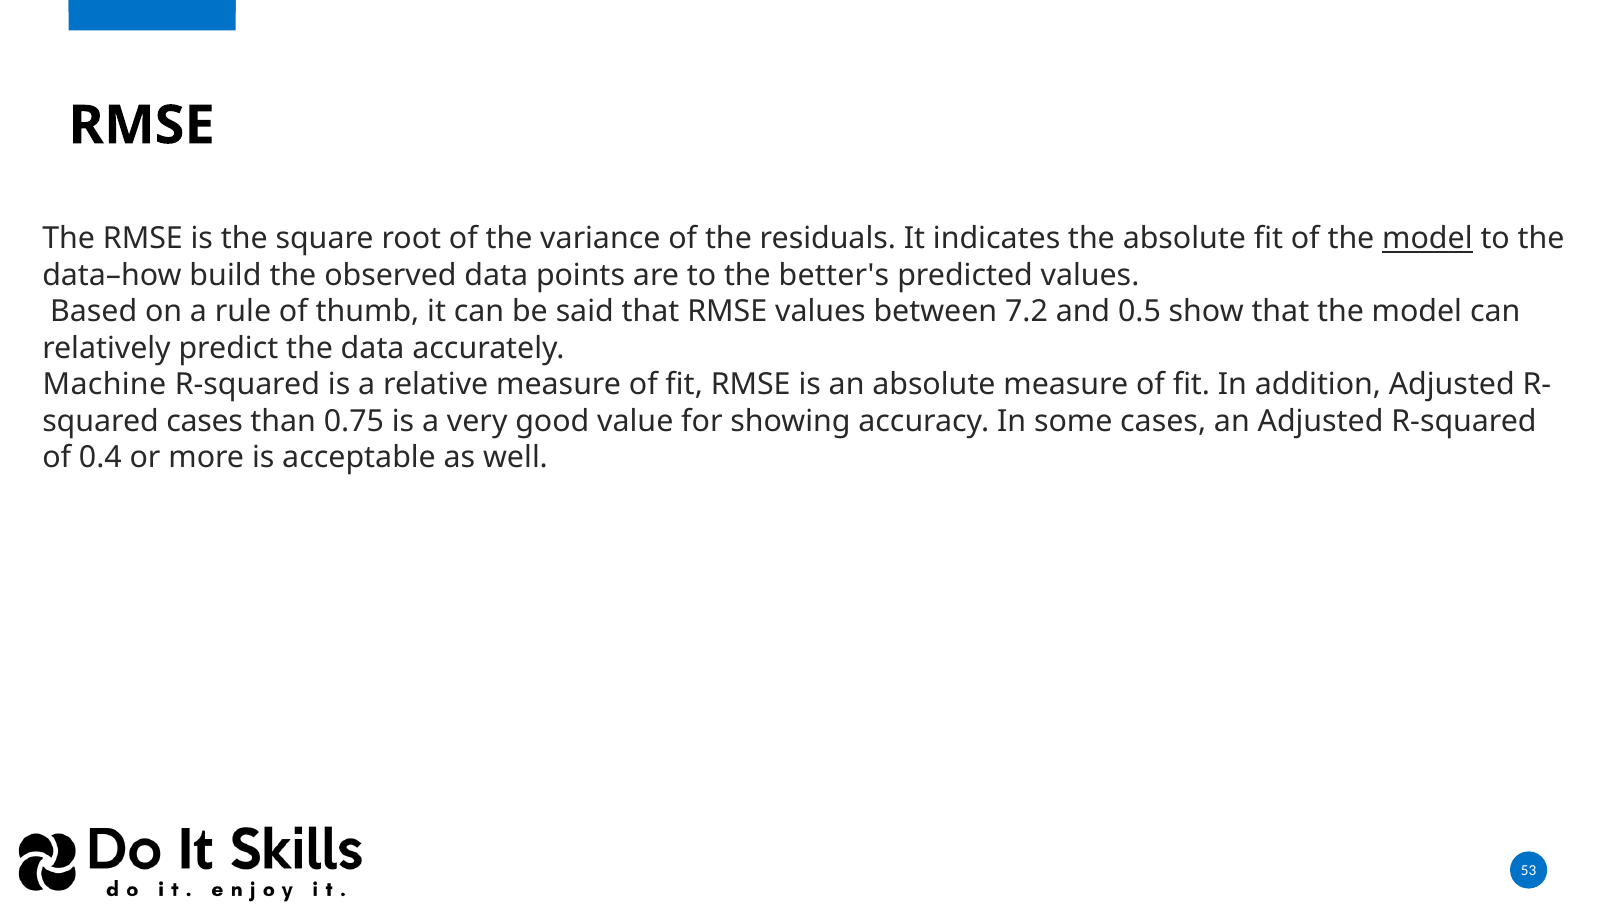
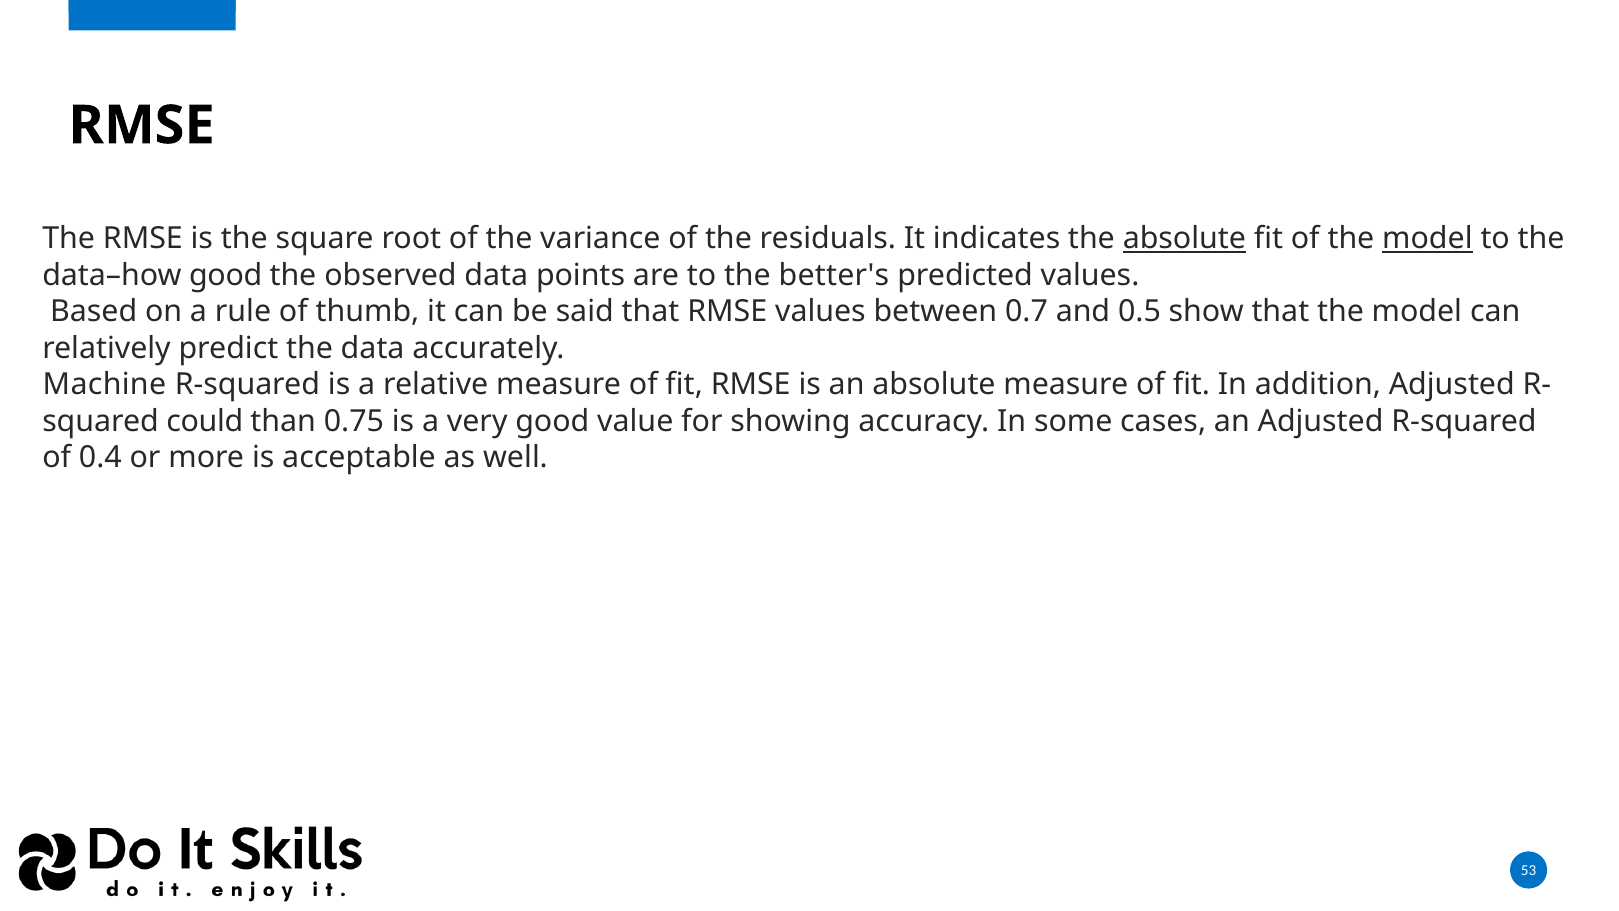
absolute underline: none -> present (1184, 239)
data–how build: build -> good (226, 275)
7.2: 7.2 -> 0.7 (1027, 312)
cases: cases -> could (205, 421)
